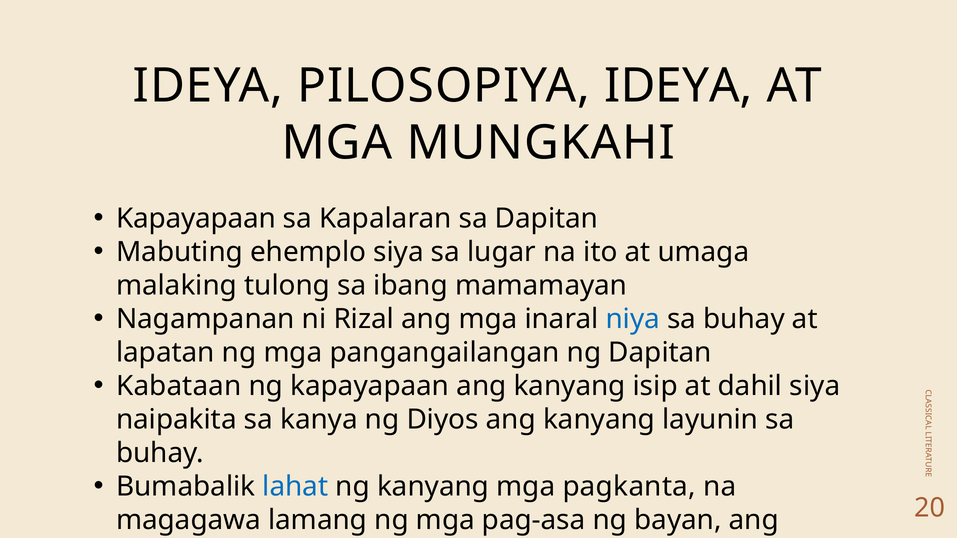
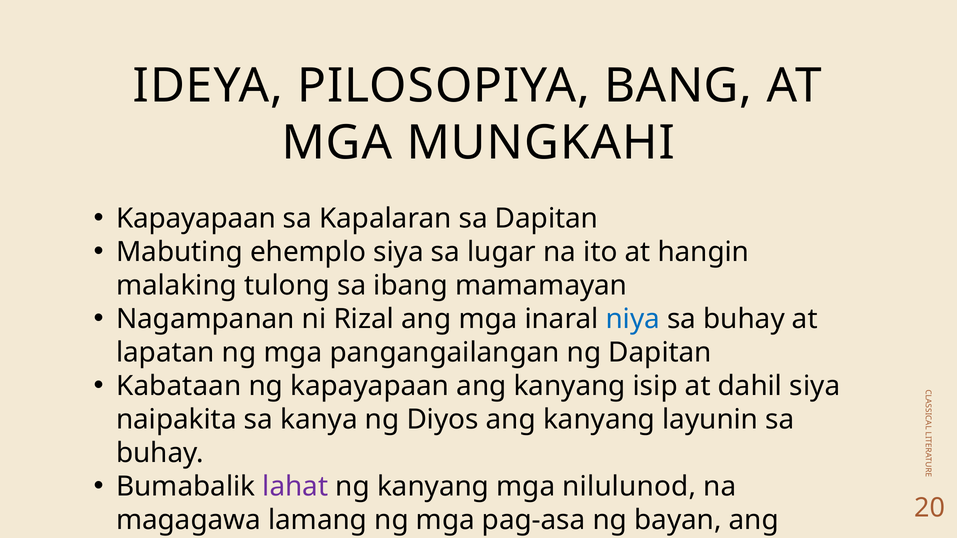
PILOSOPIYA IDEYA: IDEYA -> BANG (678, 86)
umaga: umaga -> hangin (703, 252)
lahat colour: blue -> purple (295, 487)
pagkanta: pagkanta -> nilulunod (629, 487)
